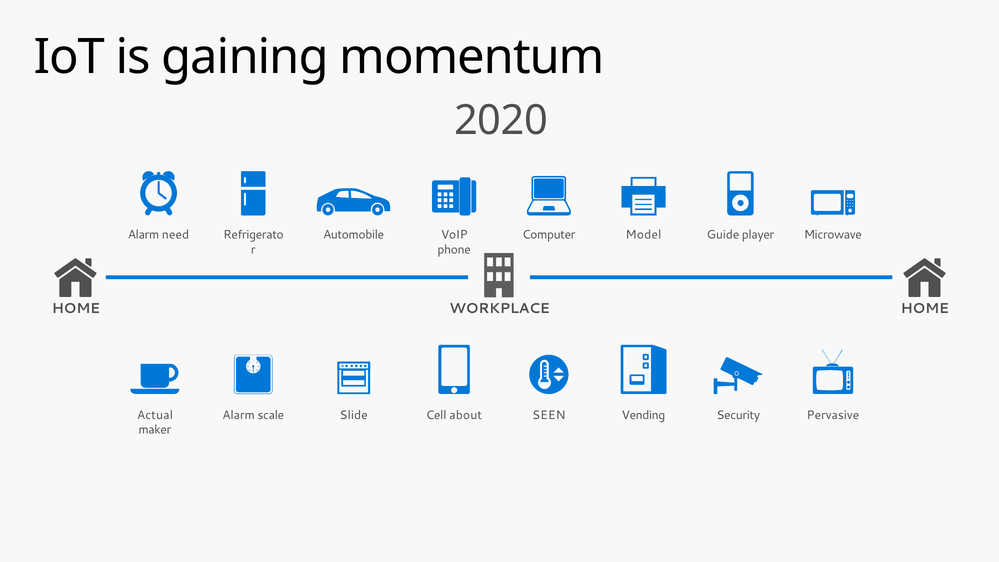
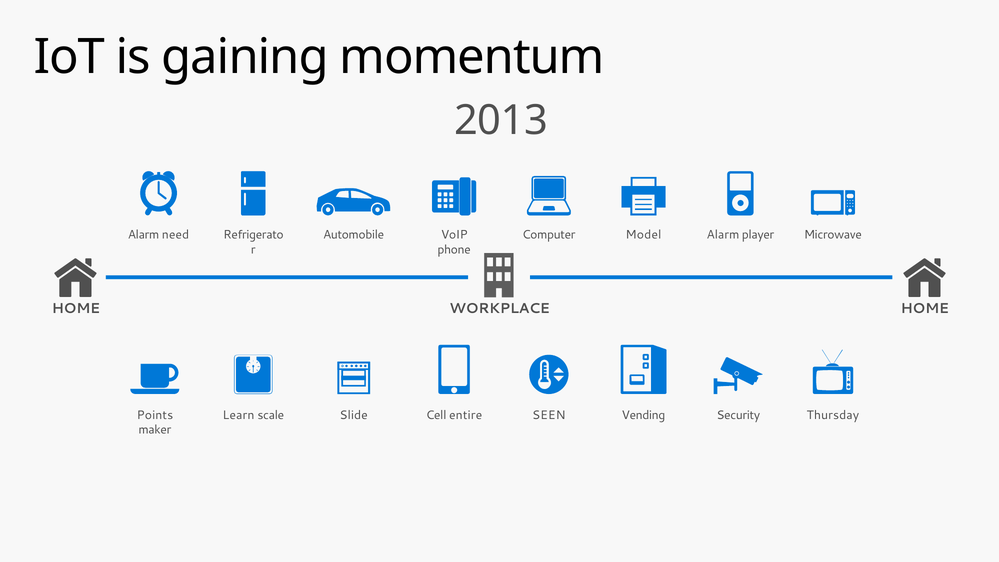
2020: 2020 -> 2013 (501, 120)
Guide: Guide -> Alarm (723, 235)
Actual: Actual -> Points (155, 415)
Alarm: Alarm -> Learn (239, 415)
about: about -> entire (466, 415)
Pervasive: Pervasive -> Thursday (833, 415)
